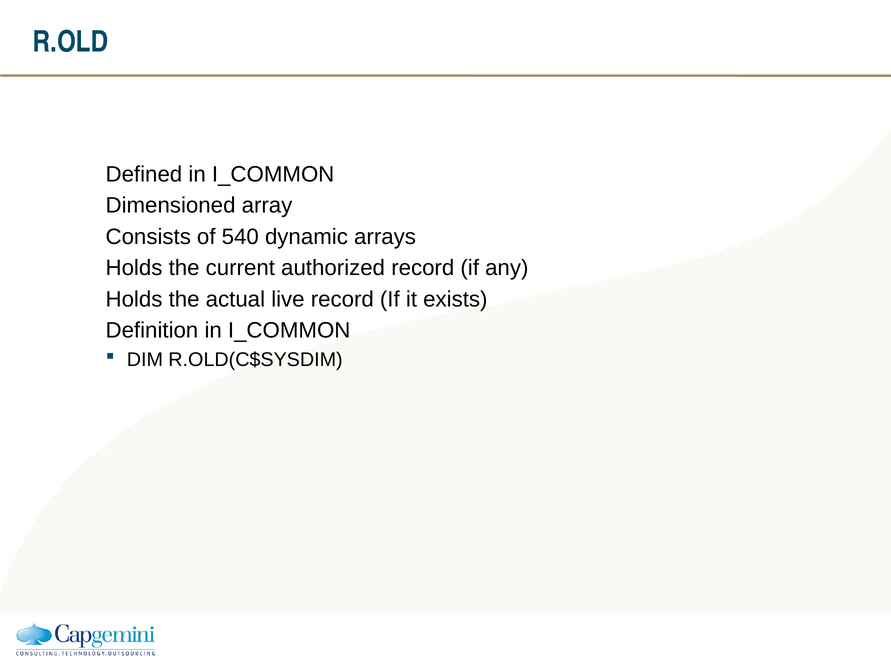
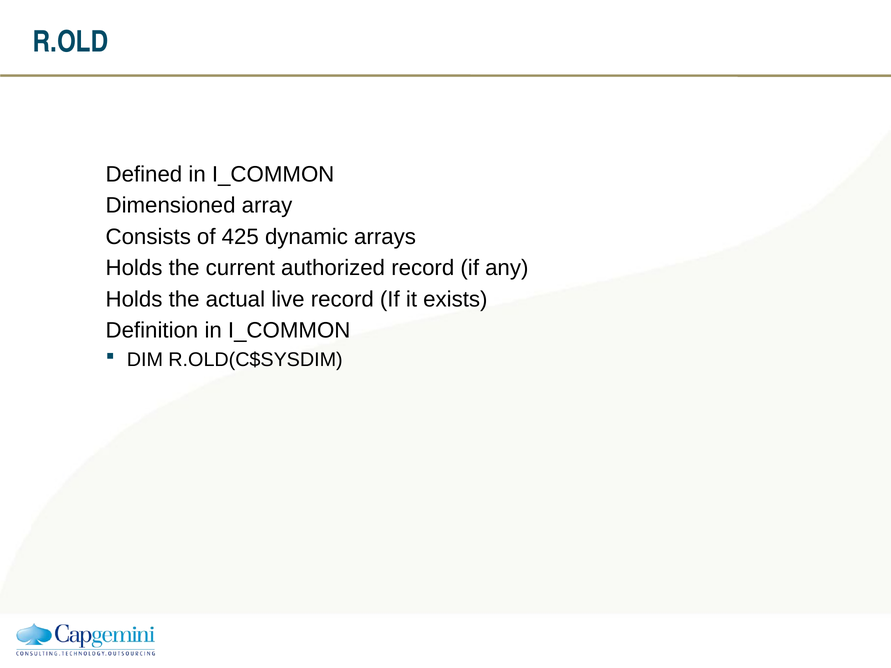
540: 540 -> 425 (240, 237)
